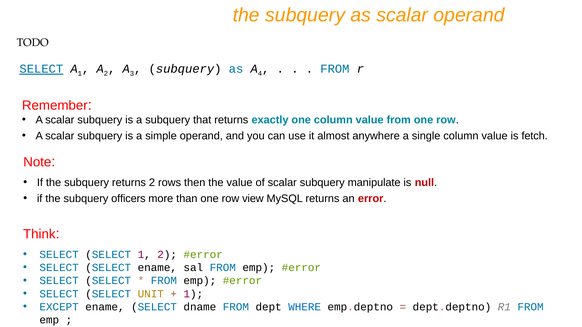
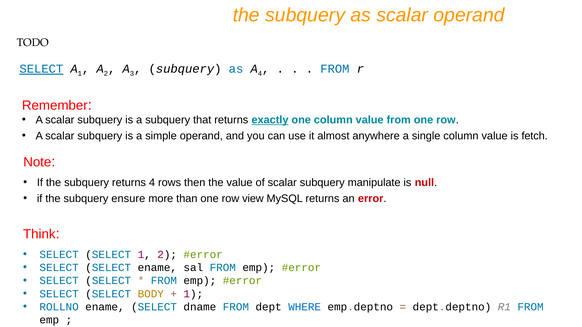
exactly underline: none -> present (270, 120)
returns 2: 2 -> 4 (152, 183)
officers: officers -> ensure (128, 199)
UNIT: UNIT -> BODY (151, 294)
EXCEPT: EXCEPT -> ROLLNO (59, 307)
